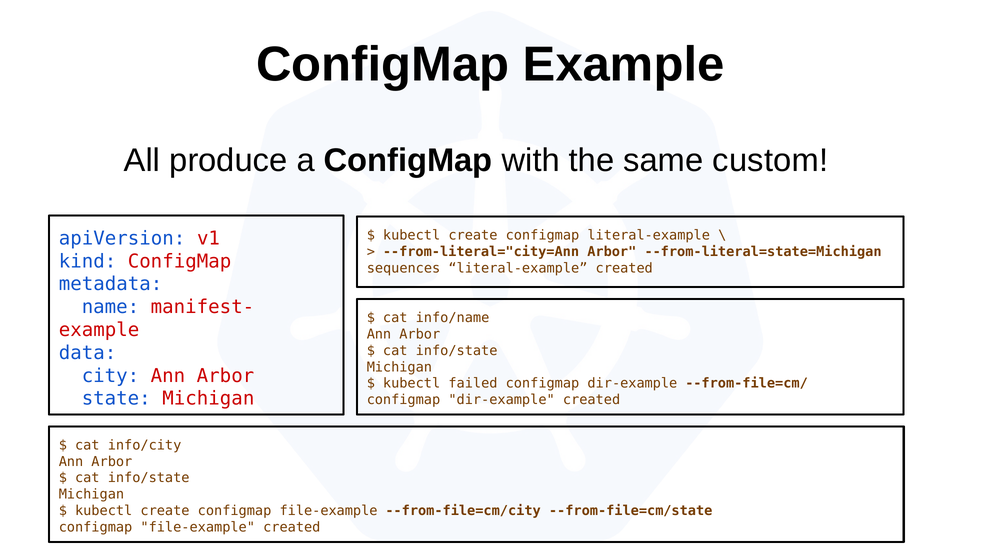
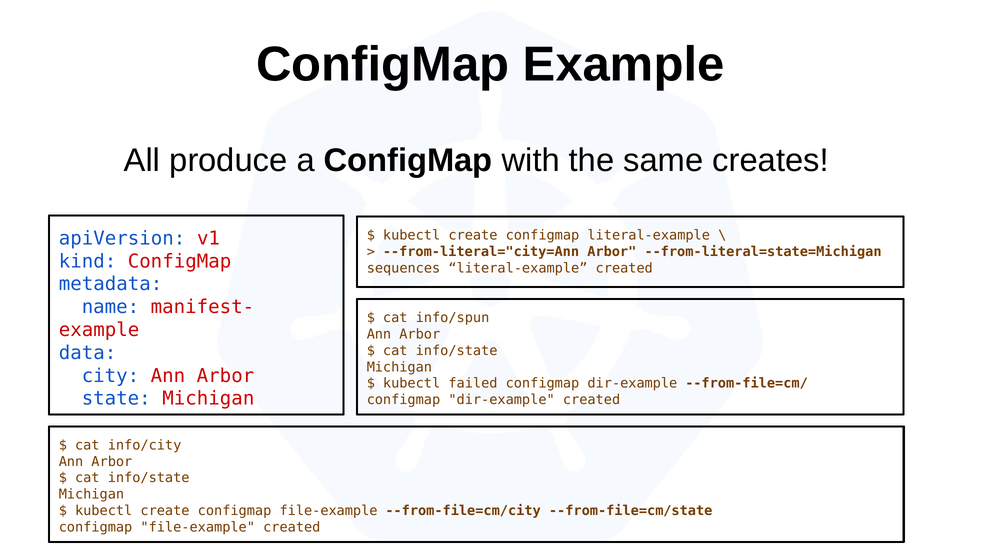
custom: custom -> creates (771, 161)
info/name: info/name -> info/spun (453, 318)
